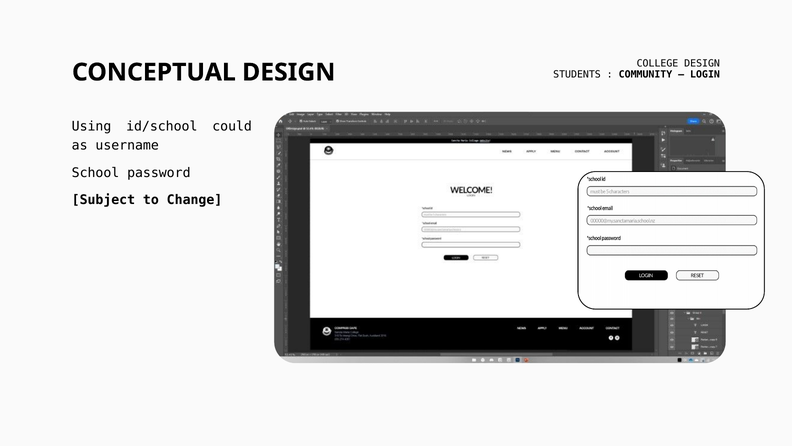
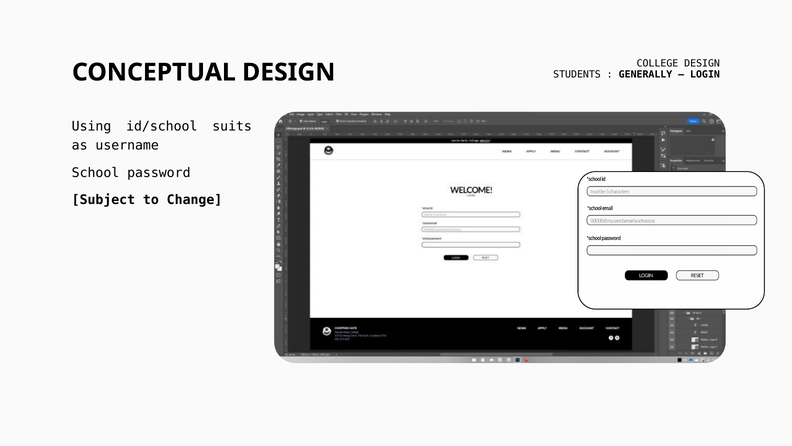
COMMUNITY: COMMUNITY -> GENERALLY (646, 74)
could: could -> suits (232, 126)
